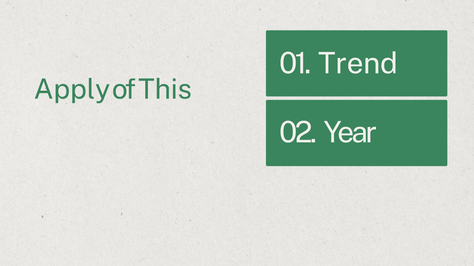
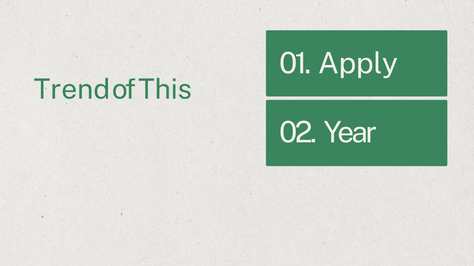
Trend: Trend -> Apply (358, 64)
Apply: Apply -> Trend (72, 90)
